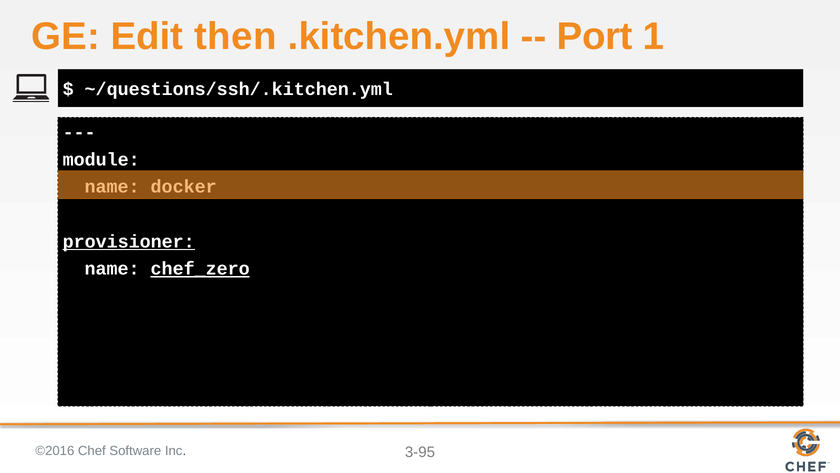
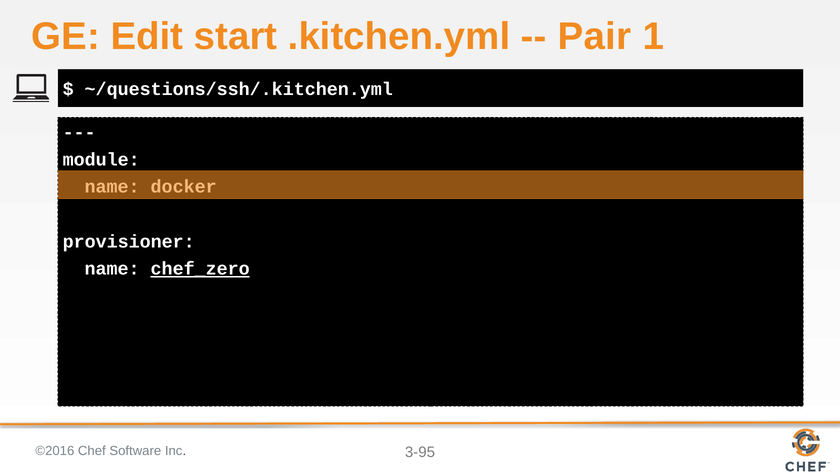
then: then -> start (236, 36)
Port: Port -> Pair (594, 36)
provisioner underline: present -> none (129, 241)
